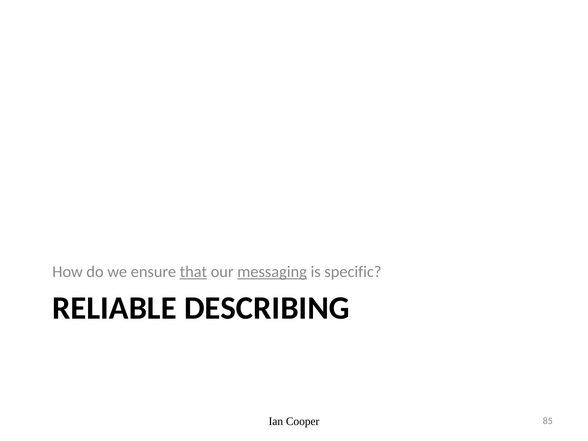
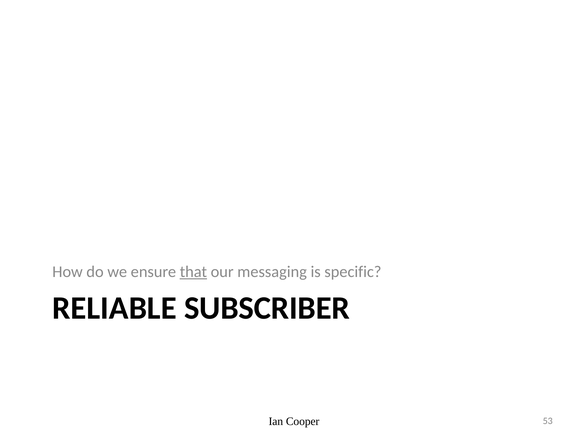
messaging underline: present -> none (272, 272)
DESCRIBING: DESCRIBING -> SUBSCRIBER (267, 308)
85: 85 -> 53 (548, 421)
